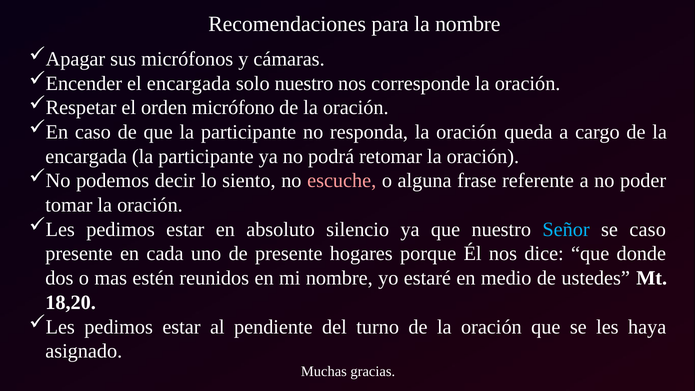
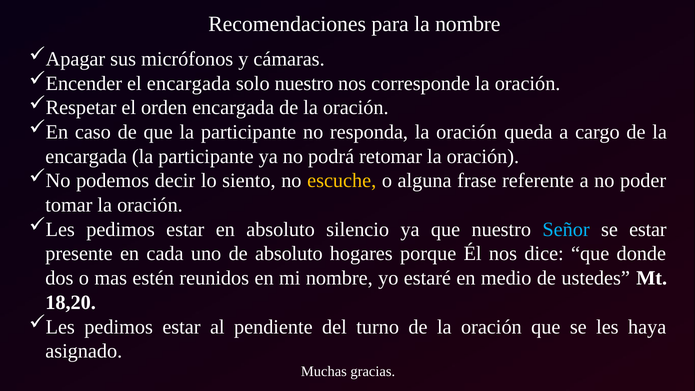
orden micrófono: micrófono -> encargada (233, 108)
escuche colour: pink -> yellow (342, 181)
se caso: caso -> estar (648, 229)
de presente: presente -> absoluto (289, 254)
